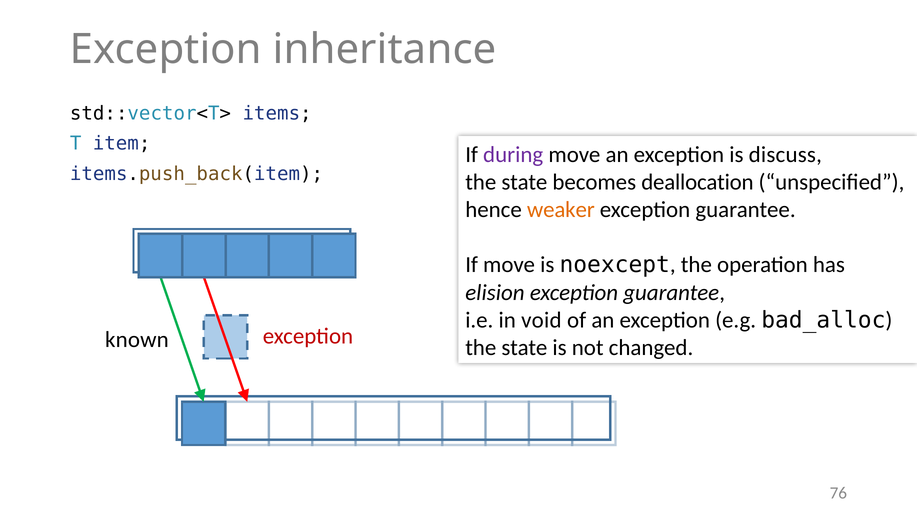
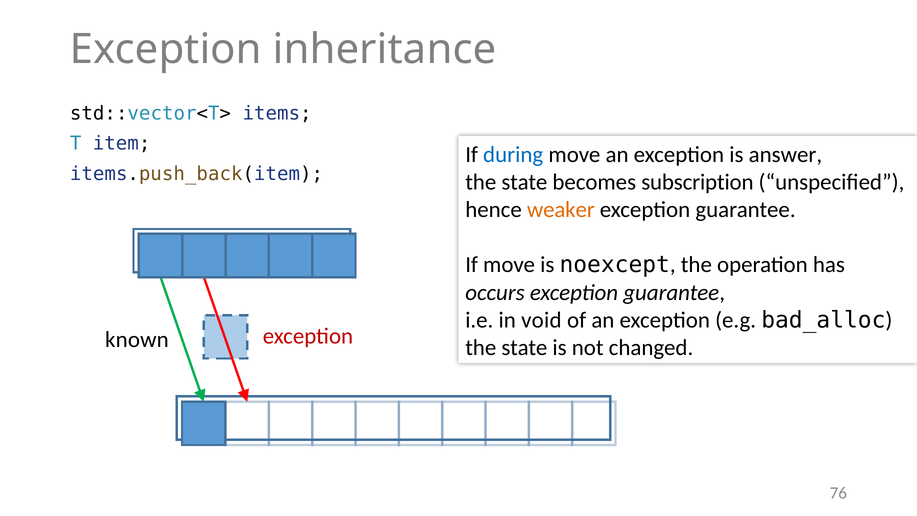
during colour: purple -> blue (513, 155)
discuss: discuss -> answer (785, 155)
deallocation: deallocation -> subscription (697, 182)
elision: elision -> occurs (495, 292)
